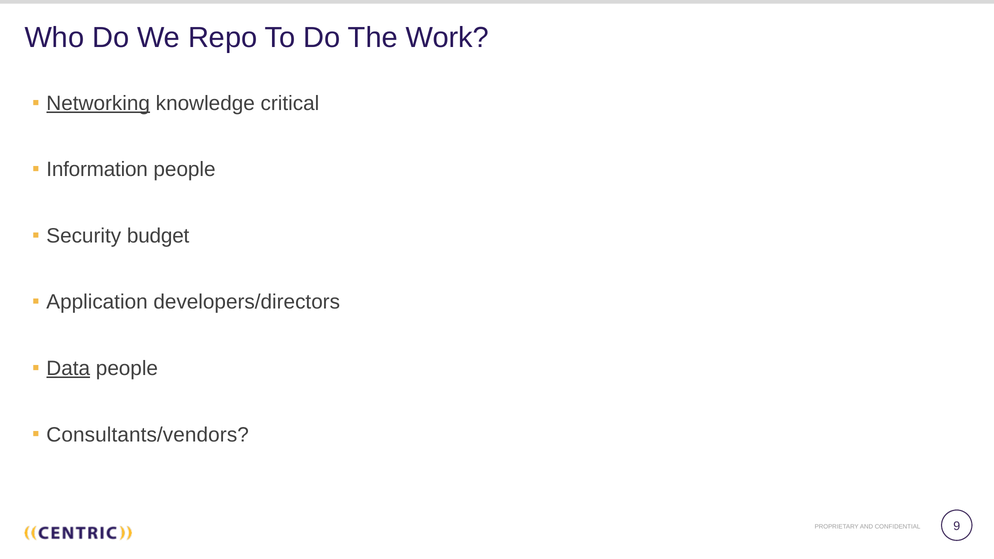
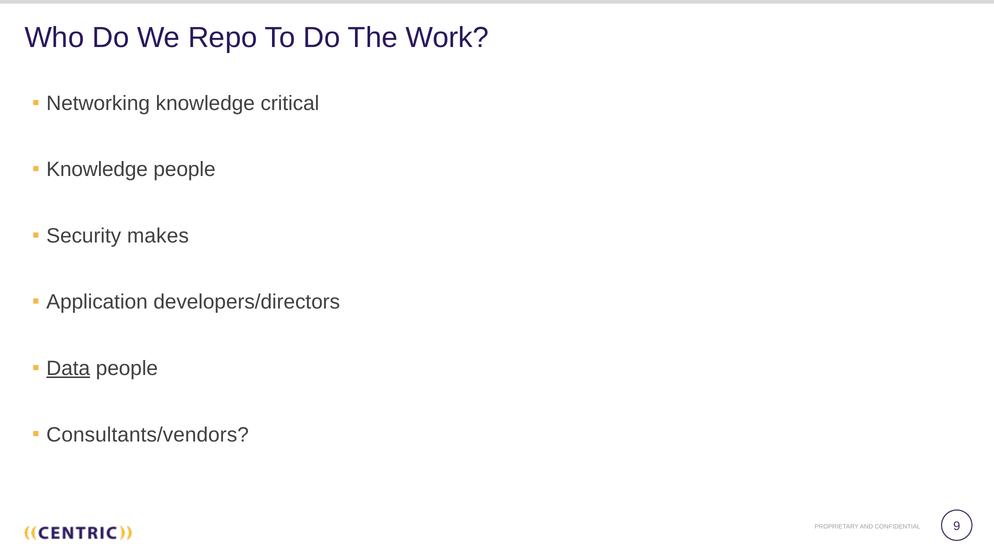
Networking underline: present -> none (98, 103)
Information: Information -> Knowledge (97, 170)
budget: budget -> makes (158, 236)
